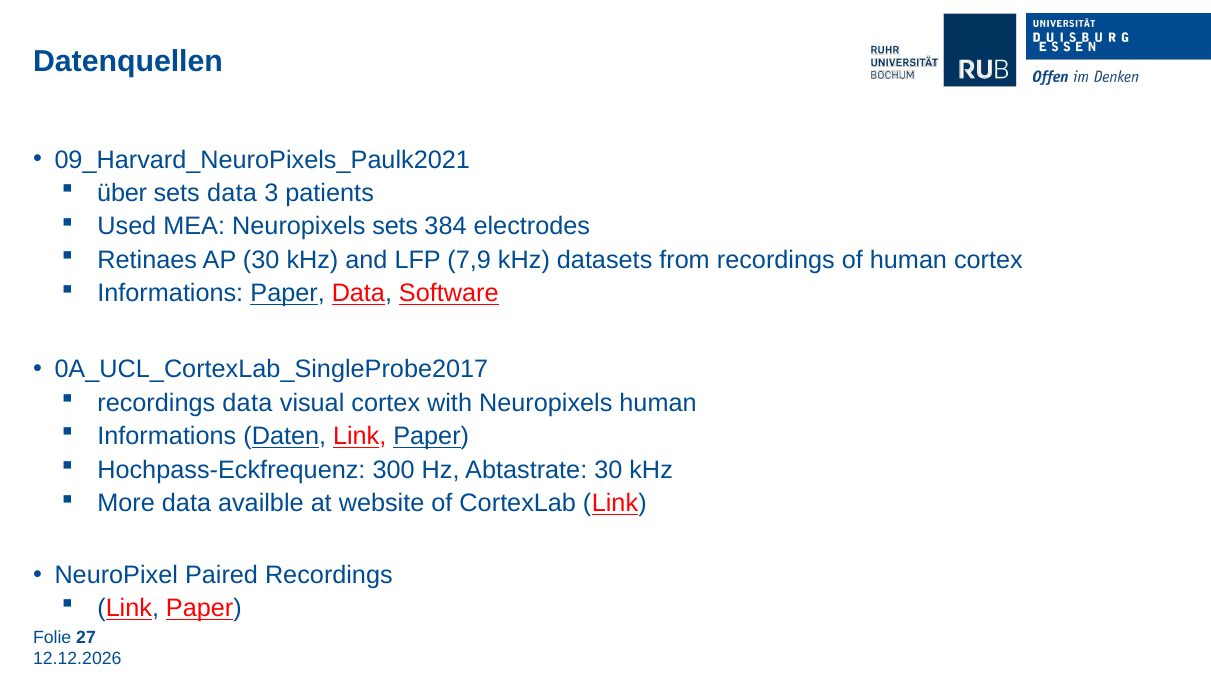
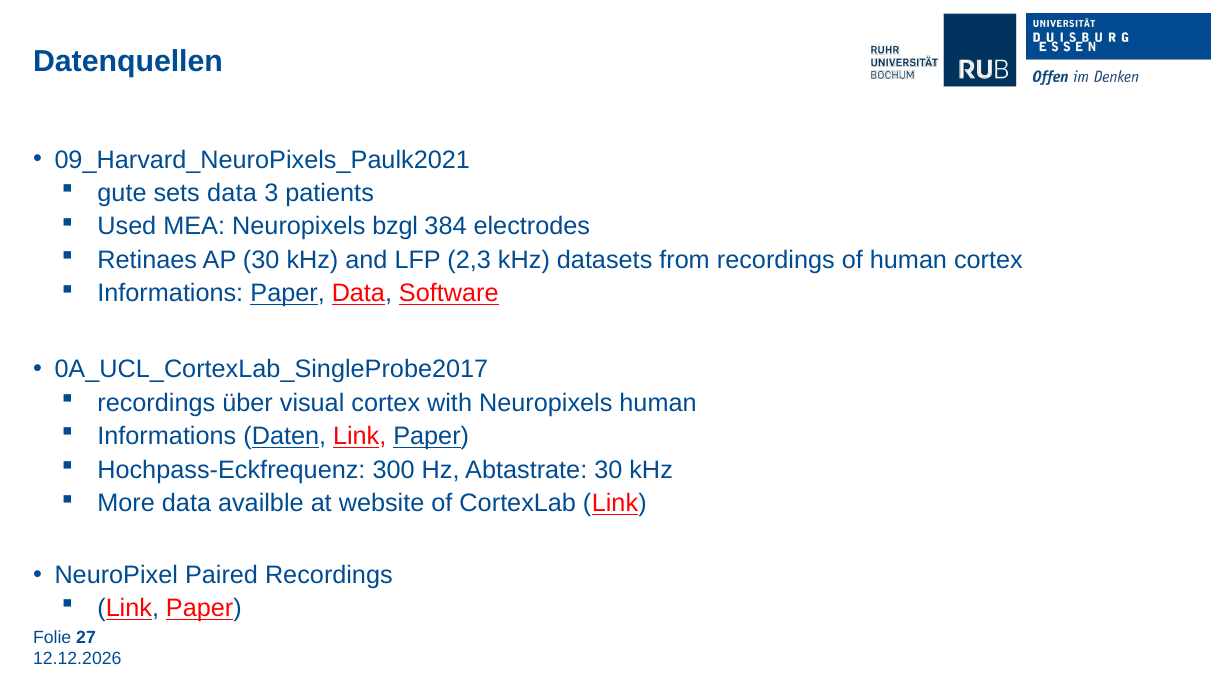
über: über -> gute (122, 193)
Neuropixels sets: sets -> bzgl (395, 227)
7,9: 7,9 -> 2,3 (469, 260)
recordings data: data -> über (248, 403)
